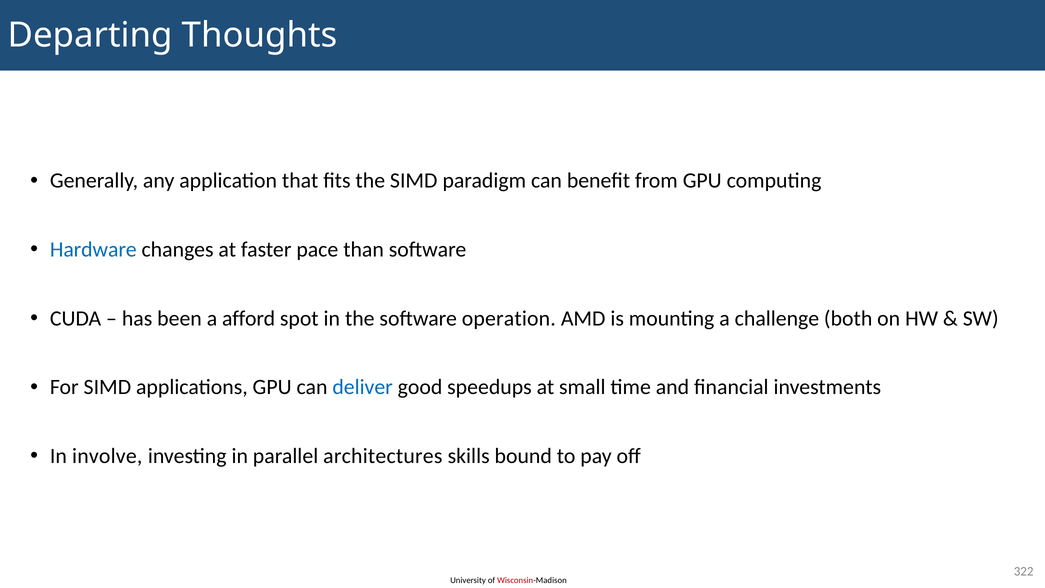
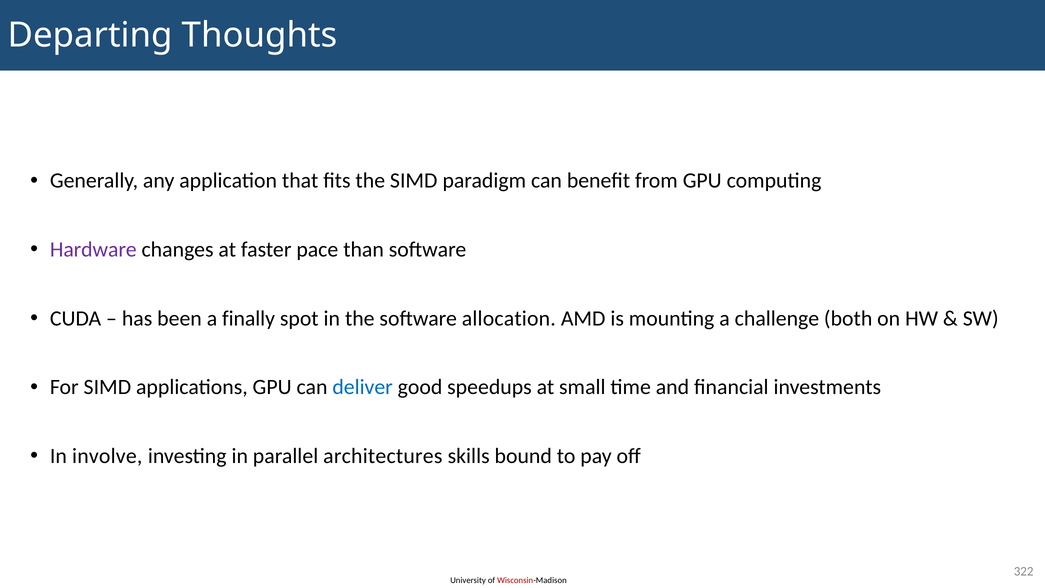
Hardware colour: blue -> purple (93, 250)
afford: afford -> finally (249, 318)
operation: operation -> allocation (509, 318)
